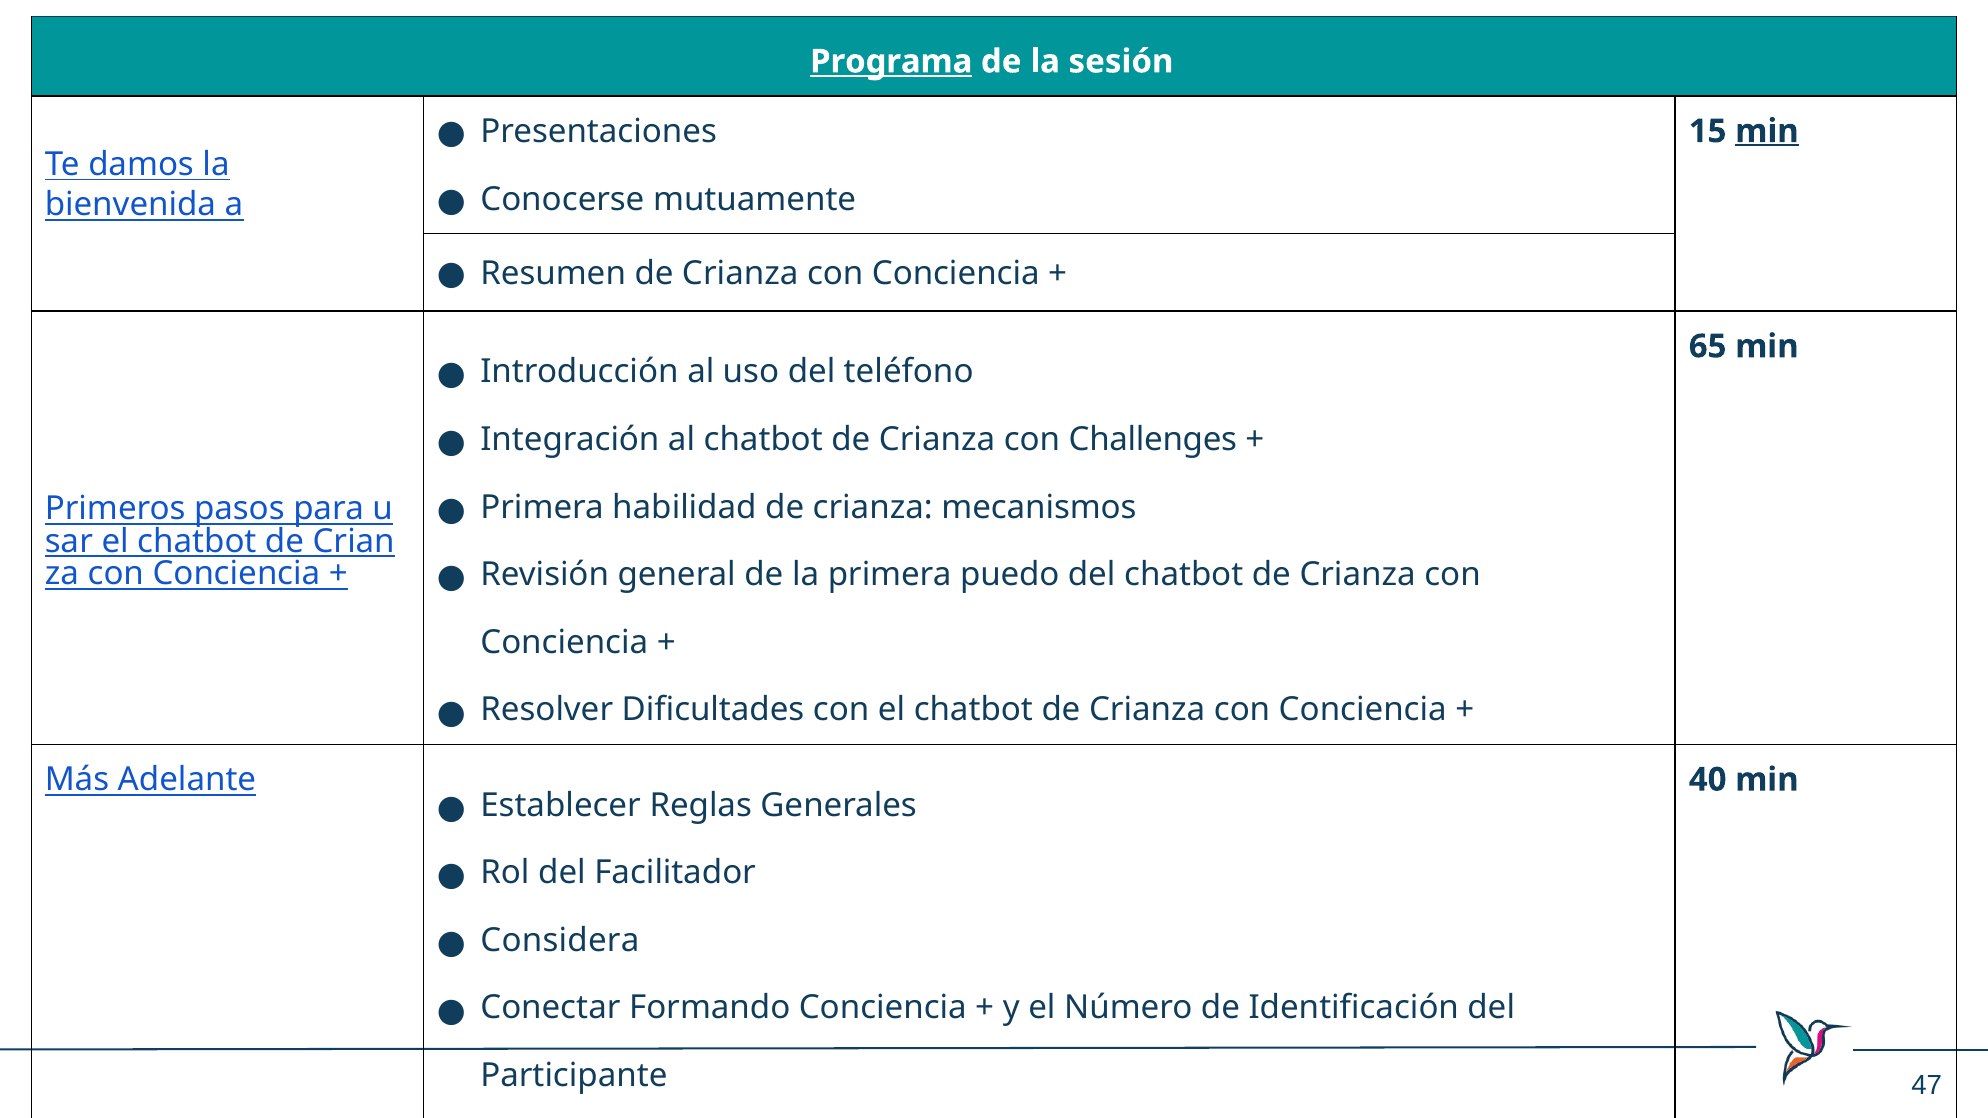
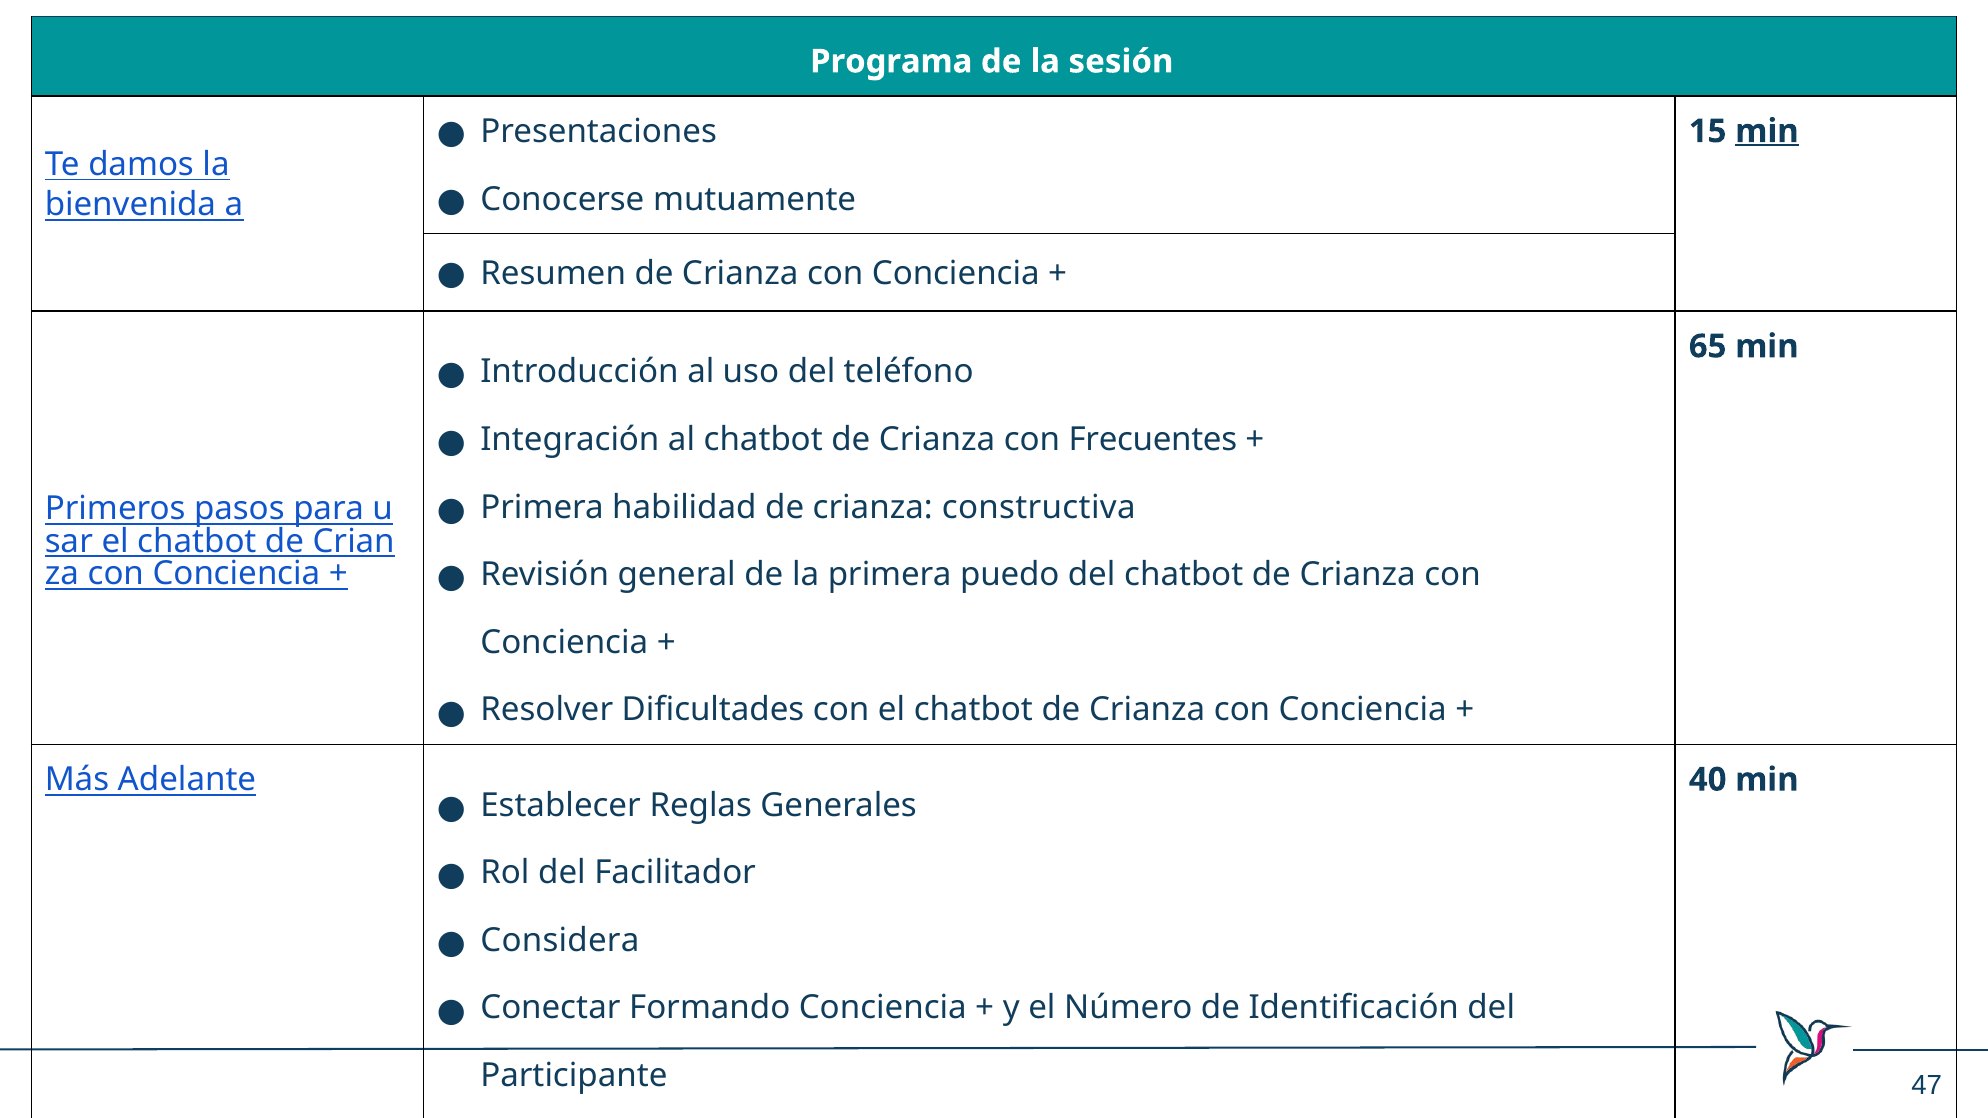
Programa underline: present -> none (891, 62)
Challenges: Challenges -> Frecuentes (1153, 440)
mecanismos: mecanismos -> constructiva (1039, 507)
